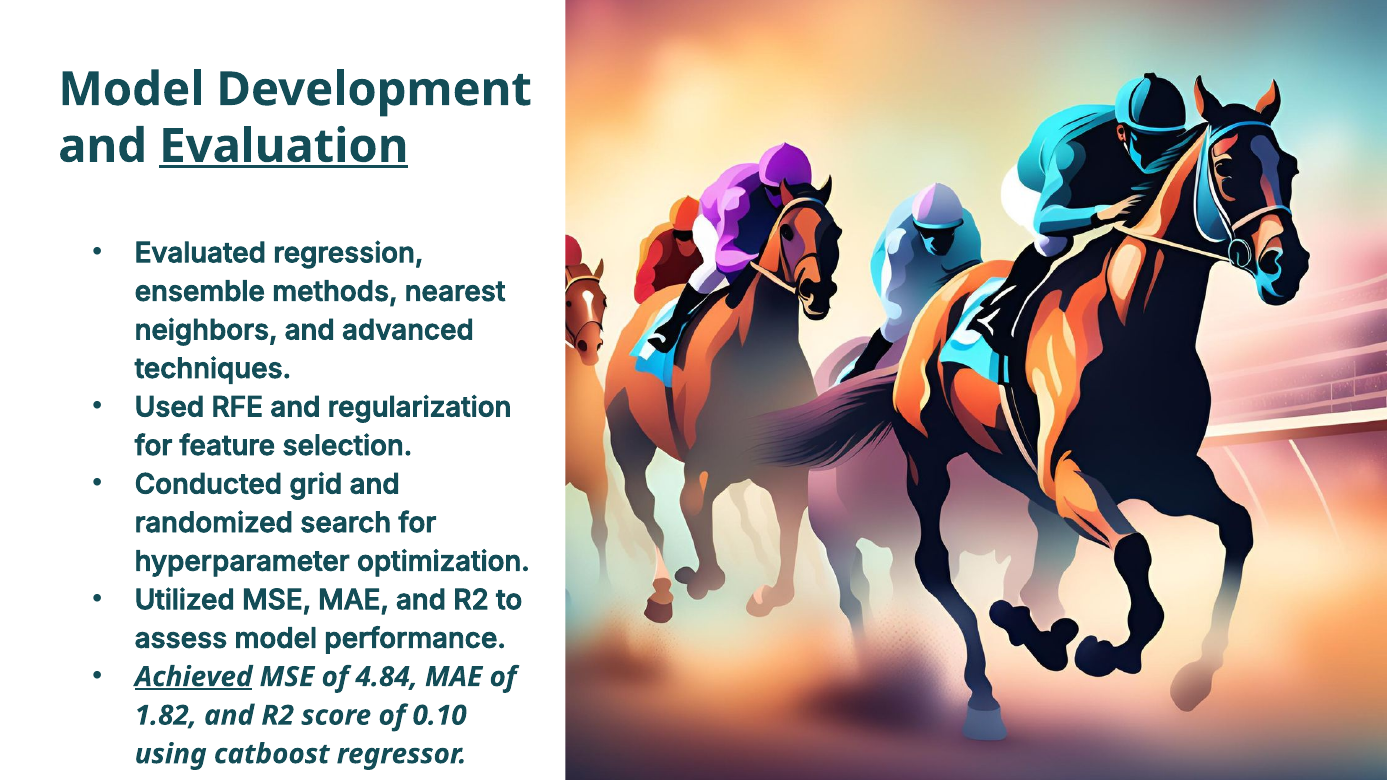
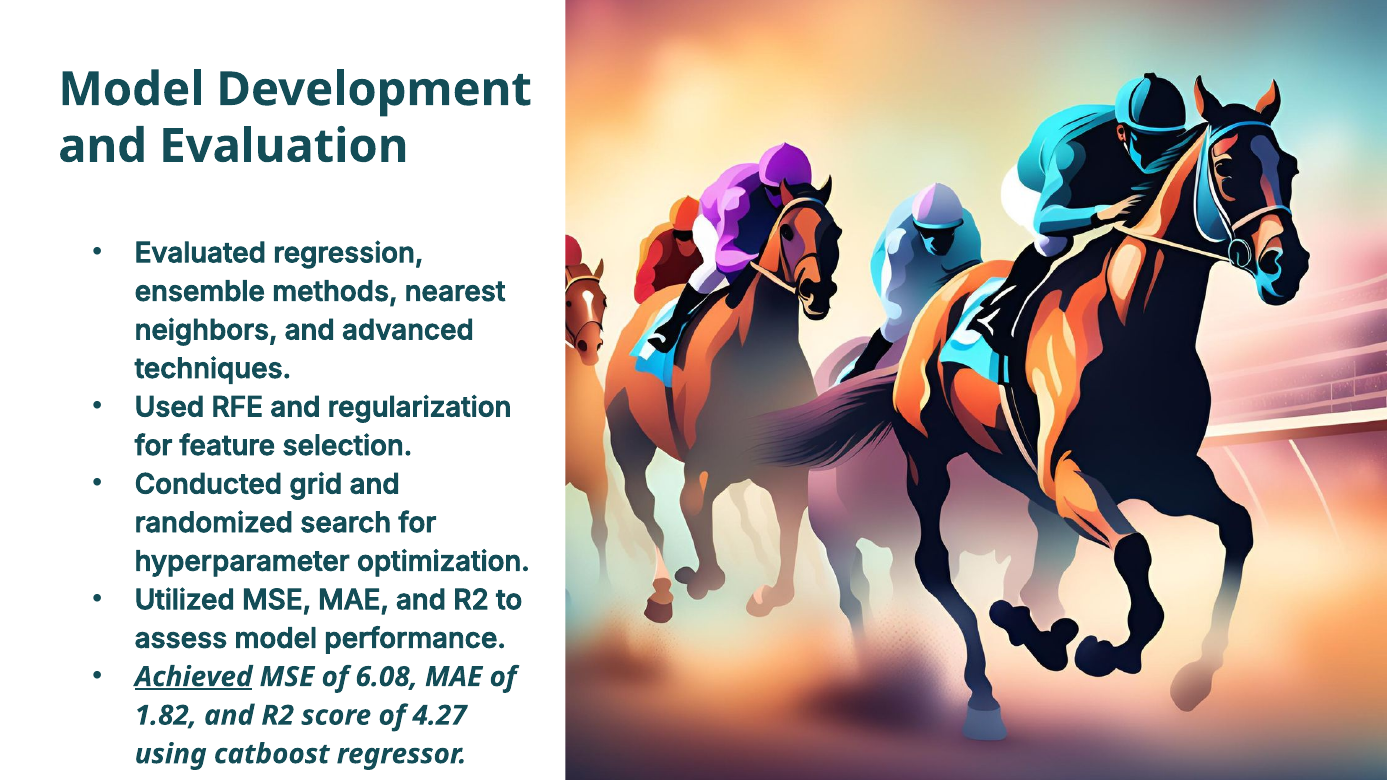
Evaluation underline: present -> none (284, 146)
4.84: 4.84 -> 6.08 (387, 677)
0.10: 0.10 -> 4.27 (440, 716)
